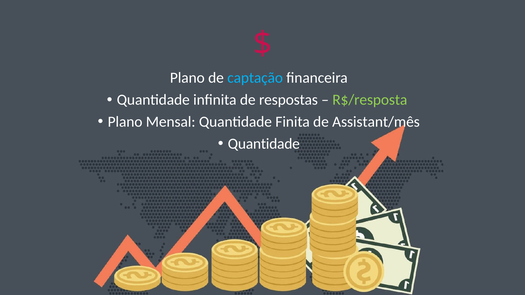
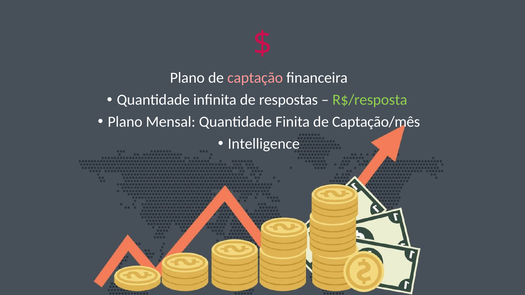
captação colour: light blue -> pink (255, 78)
Assistant/mês: Assistant/mês -> Captação/mês (376, 122)
Quantidade: Quantidade -> Intelligence (264, 144)
